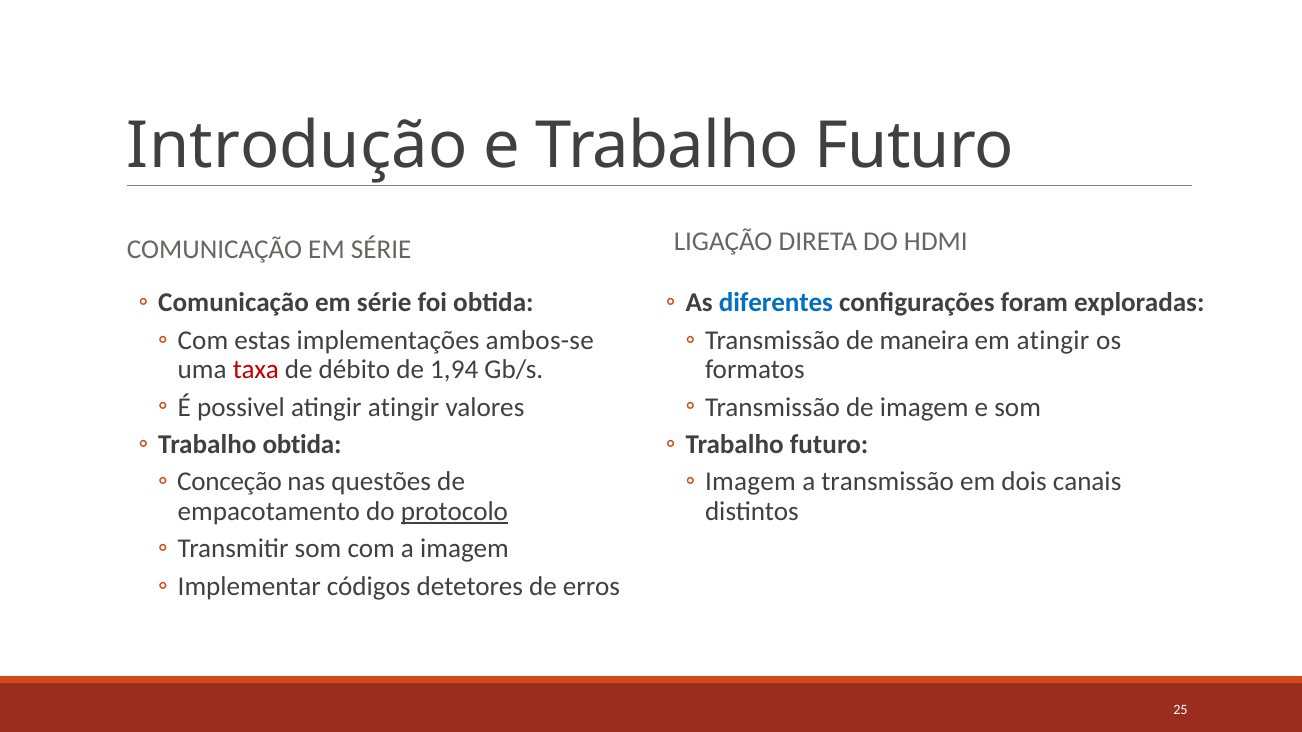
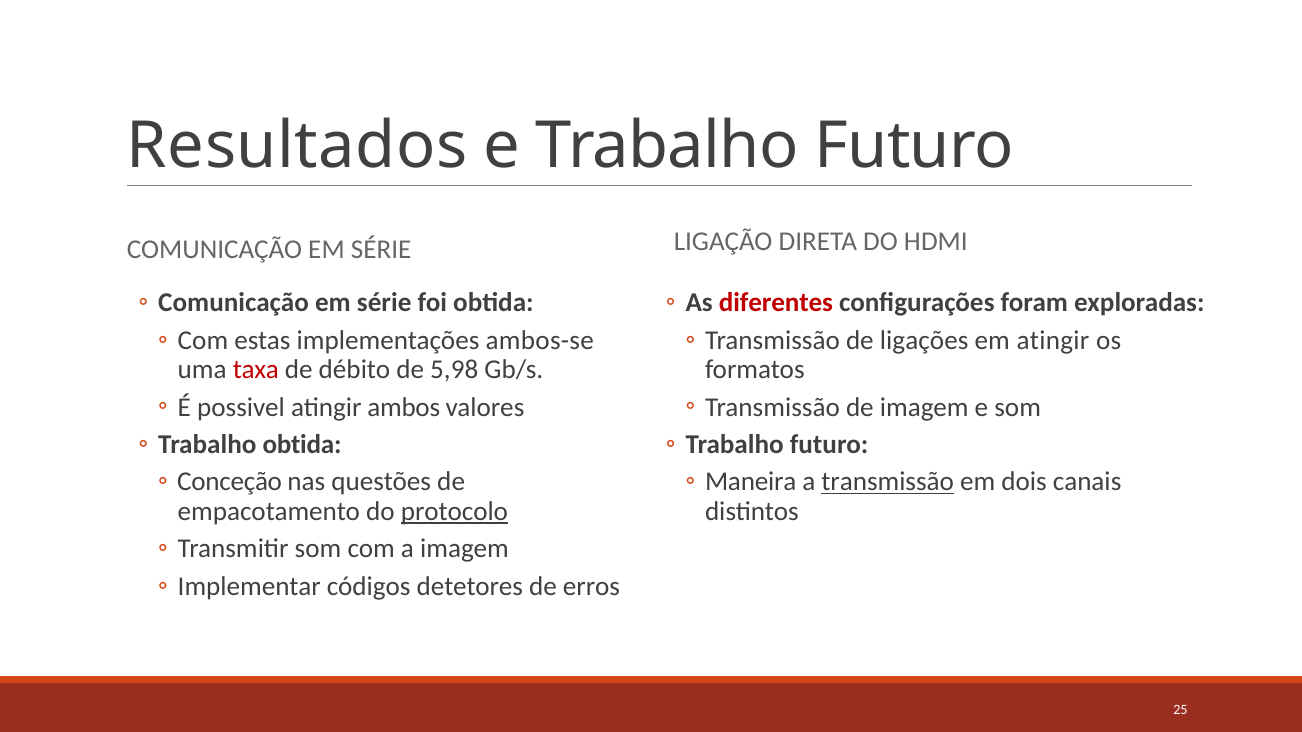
Introdução: Introdução -> Resultados (297, 146)
diferentes colour: blue -> red (776, 303)
maneira: maneira -> ligações (924, 340)
1,94: 1,94 -> 5,98 (454, 370)
atingir atingir: atingir -> ambos (404, 407)
Imagem: Imagem -> Maneira (751, 482)
transmissão underline: none -> present (888, 482)
